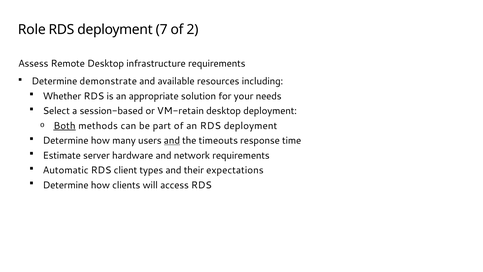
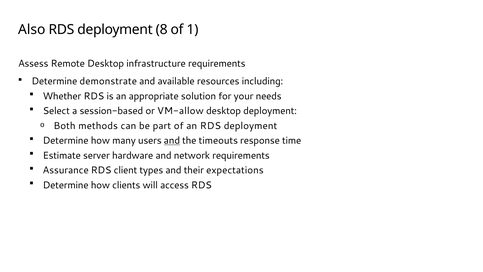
Role: Role -> Also (32, 29)
7: 7 -> 8 (162, 29)
2: 2 -> 1 (192, 29)
VM-retain: VM-retain -> VM-allow (180, 111)
Both underline: present -> none (65, 126)
Automatic: Automatic -> Assurance (66, 170)
